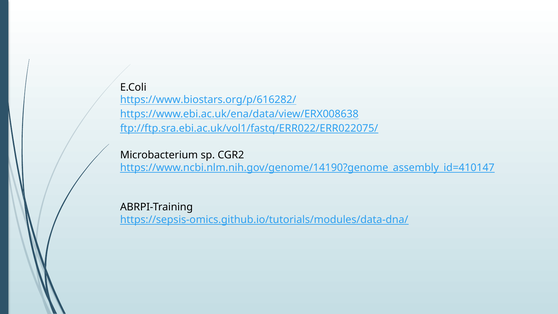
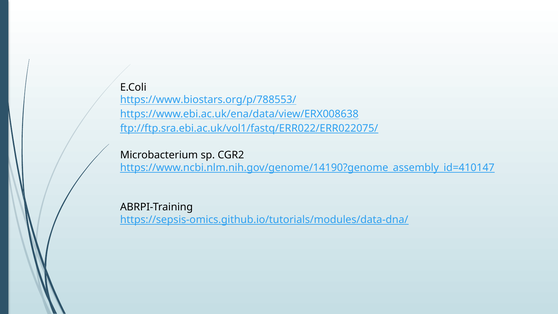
https://www.biostars.org/p/616282/: https://www.biostars.org/p/616282/ -> https://www.biostars.org/p/788553/ (208, 100)
